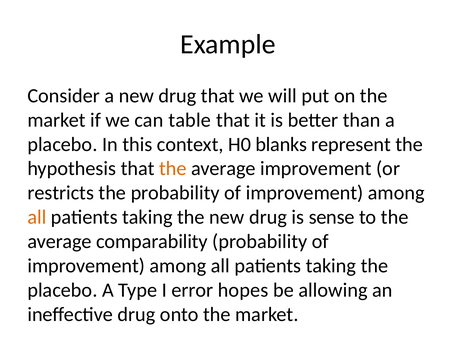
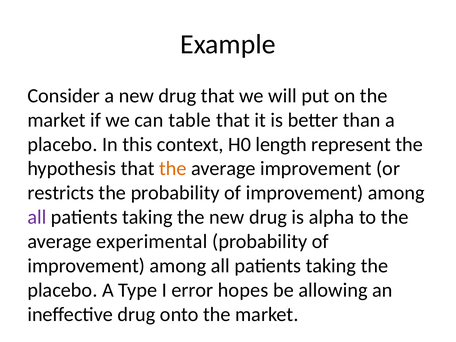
blanks: blanks -> length (281, 144)
all colour: orange -> purple (37, 217)
sense: sense -> alpha (332, 217)
comparability: comparability -> experimental (152, 242)
